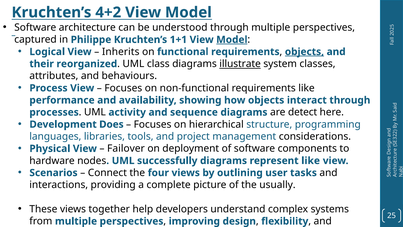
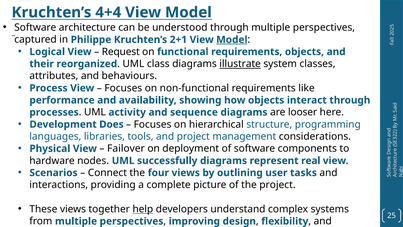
4+2: 4+2 -> 4+4 (108, 12)
1+1: 1+1 -> 2+1 (178, 40)
Inherits: Inherits -> Request (121, 52)
objects underline: present -> none (304, 52)
detect: detect -> looser (303, 112)
represent like: like -> real (311, 160)
the usually: usually -> project (277, 185)
help underline: none -> present (143, 209)
